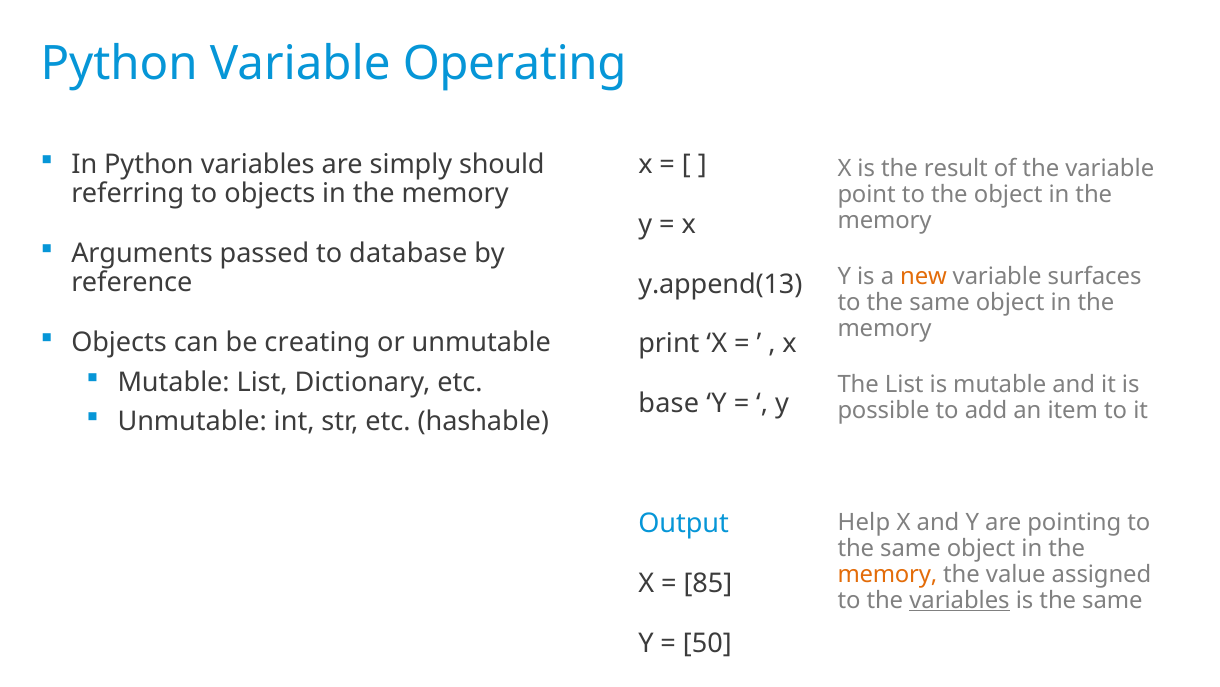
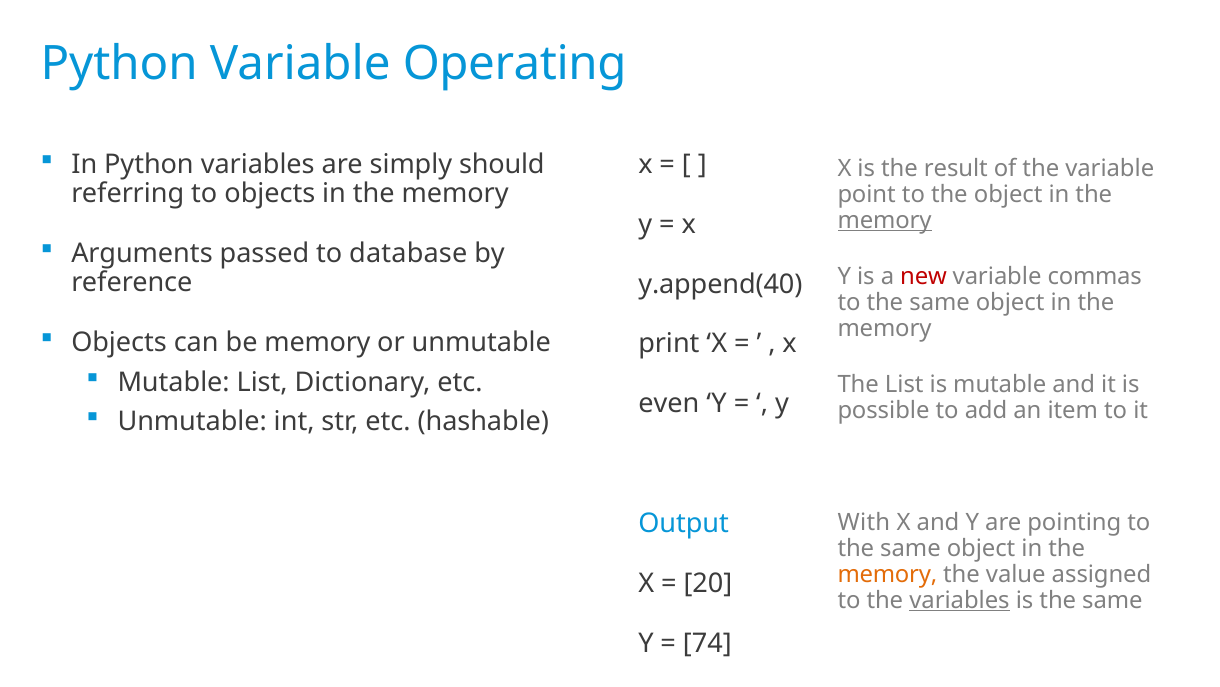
memory underline: none -> present (885, 220)
new colour: orange -> red (924, 276)
surfaces: surfaces -> commas (1095, 276)
y.append(13: y.append(13 -> y.append(40 (720, 284)
be creating: creating -> memory (318, 342)
base: base -> even (669, 403)
Help: Help -> With (864, 522)
85: 85 -> 20 (708, 583)
50: 50 -> 74 (707, 642)
